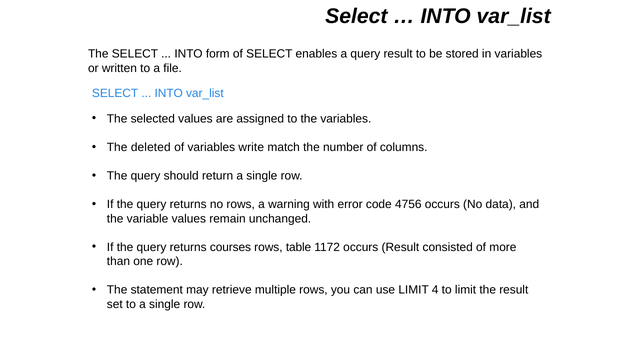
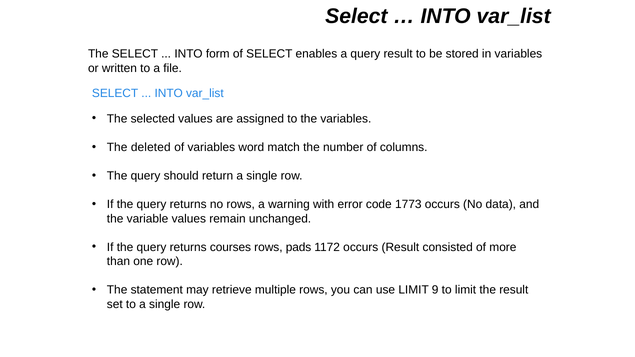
write: write -> word (251, 147)
4756: 4756 -> 1773 (408, 204)
table: table -> pads (299, 247)
4: 4 -> 9 (435, 290)
